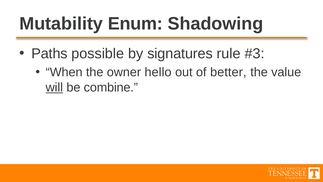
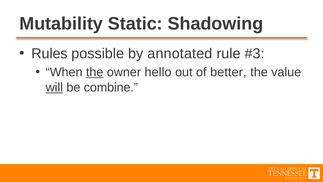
Enum: Enum -> Static (135, 24)
Paths: Paths -> Rules (50, 54)
signatures: signatures -> annotated (180, 54)
the underline: none -> present (95, 72)
